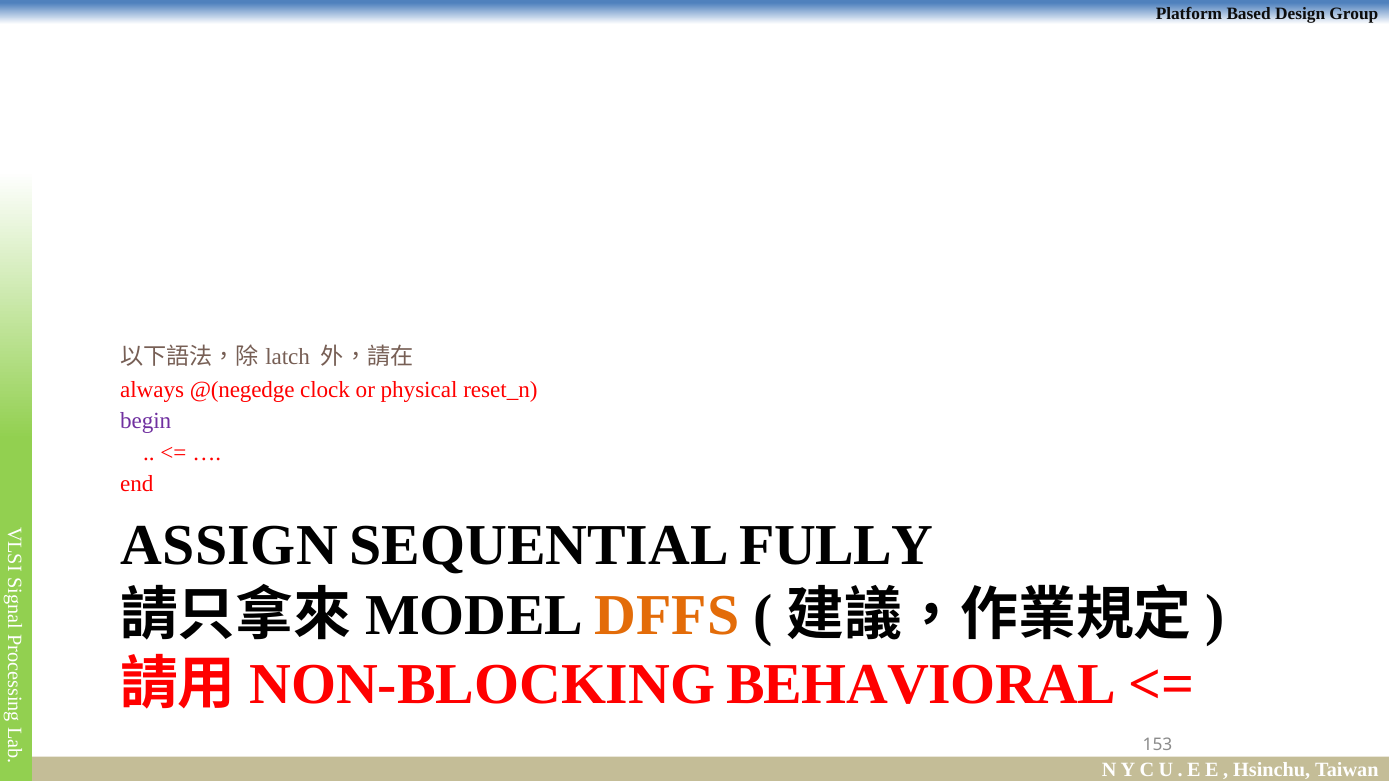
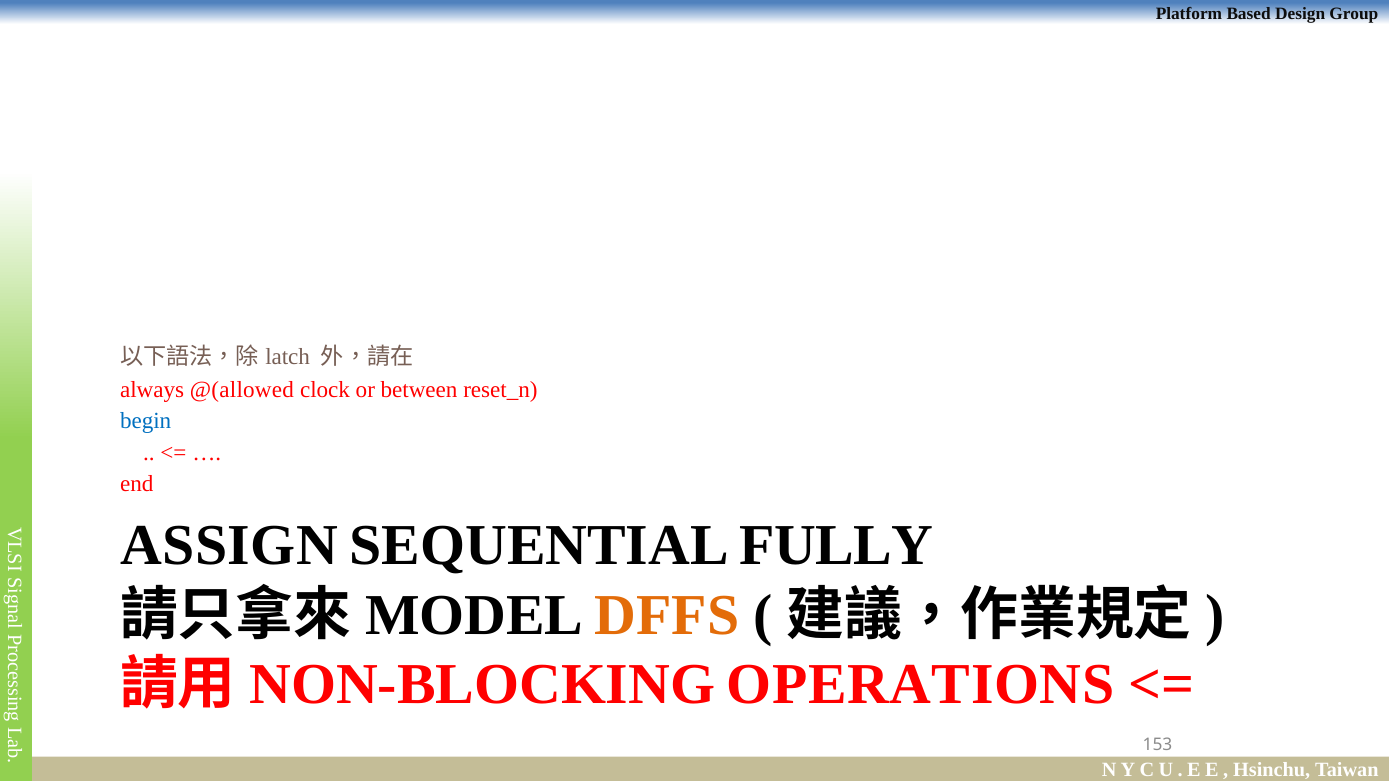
@(negedge: @(negedge -> @(allowed (242, 390)
physical: physical -> between (419, 390)
begin colour: purple -> blue (146, 421)
BEHAVIORAL: BEHAVIORAL -> OPERATIONS (920, 685)
